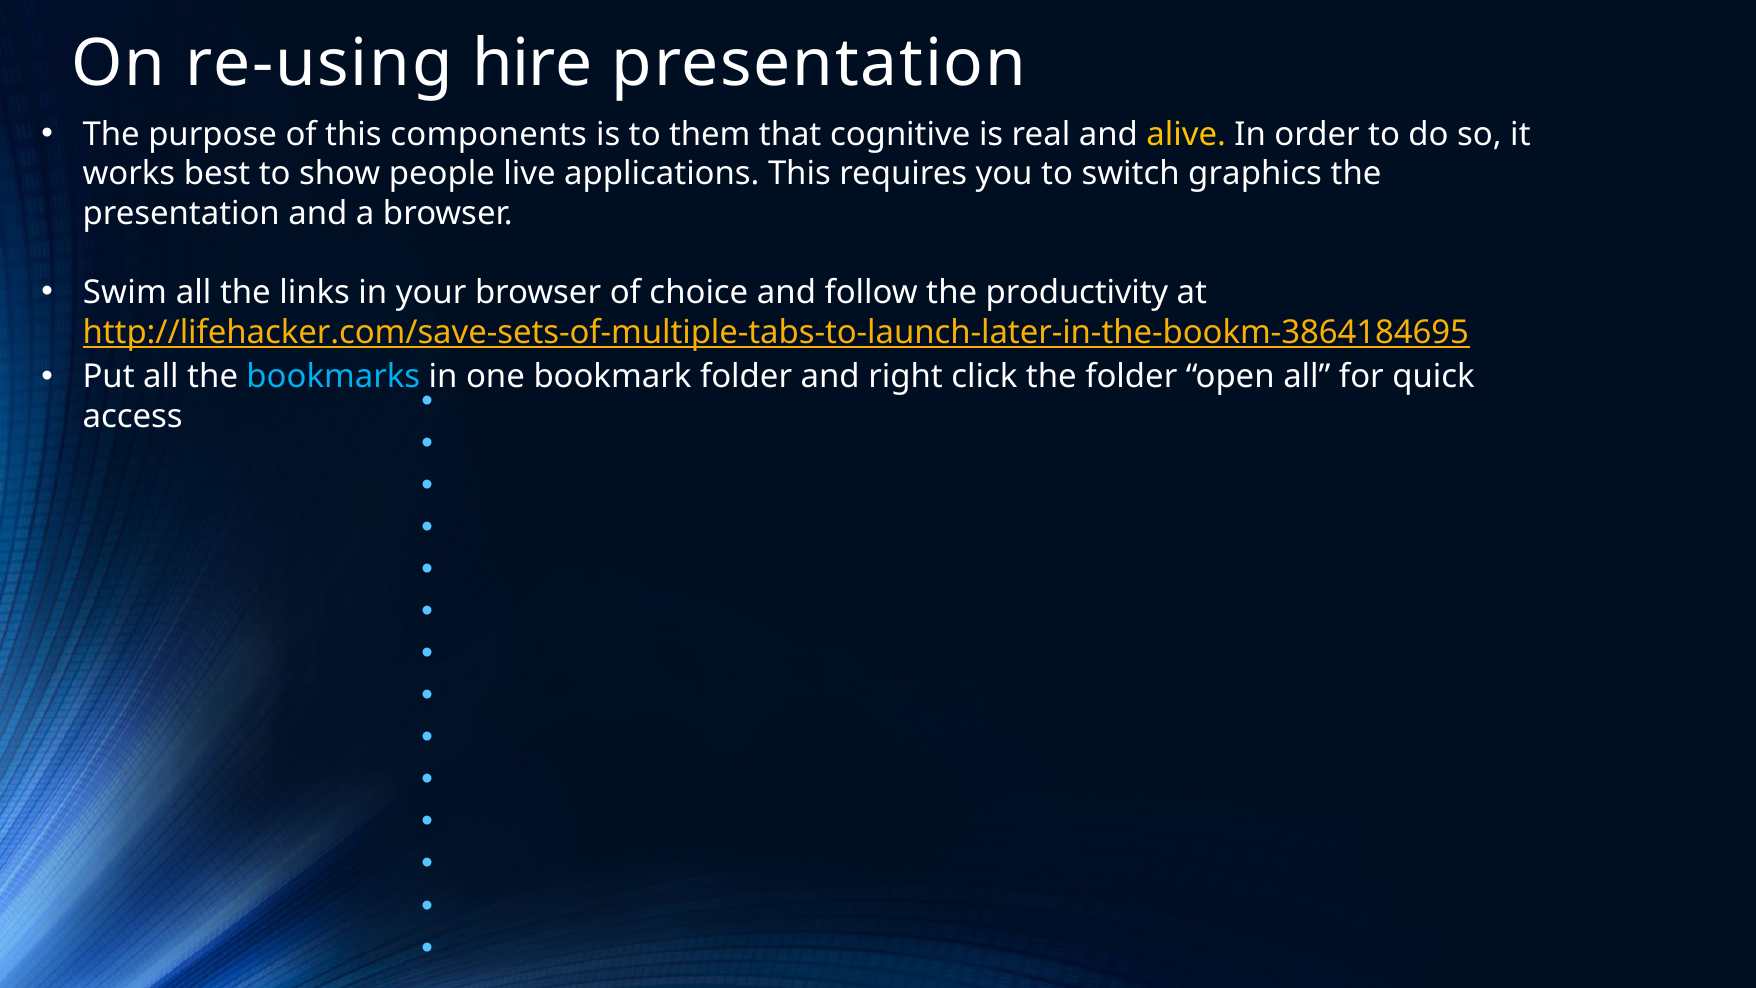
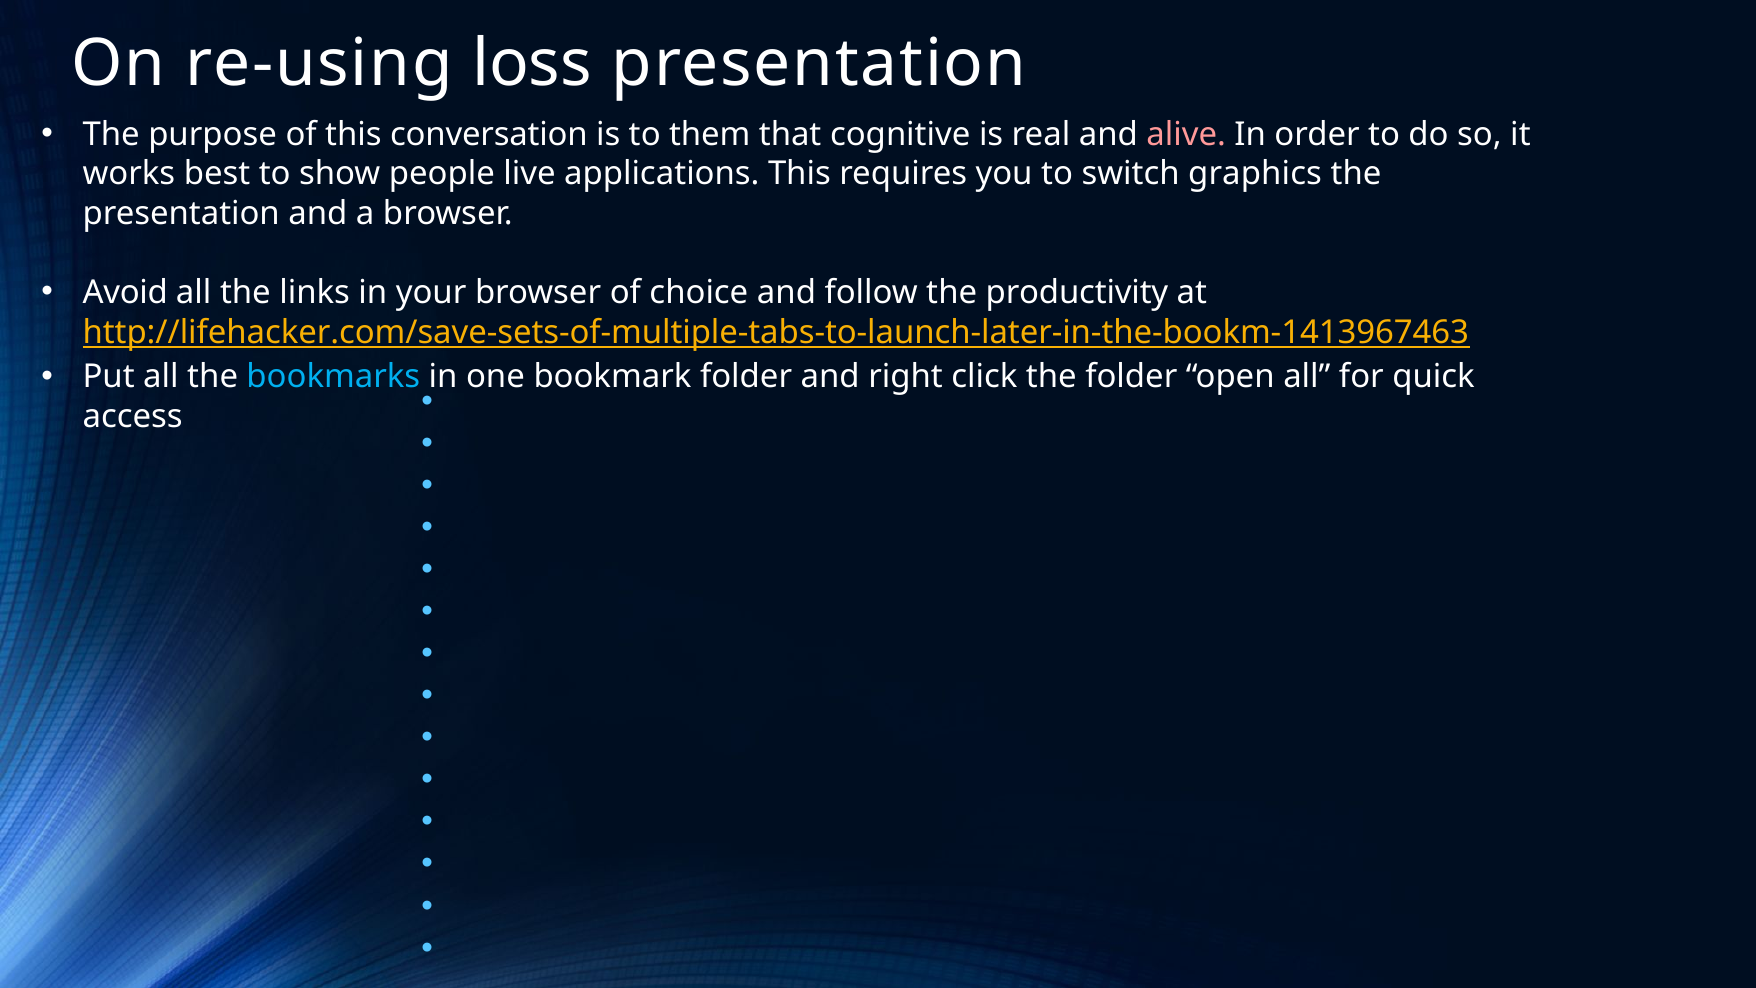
hire: hire -> loss (532, 63)
components: components -> conversation (489, 135)
alive colour: yellow -> pink (1186, 135)
Swim: Swim -> Avoid (125, 293)
http://lifehacker.com/save-sets-of-multiple-tabs-to-launch-later-in-the-bookm-3864184695: http://lifehacker.com/save-sets-of-multiple-tabs-to-launch-later-in-the-bookm-3864184695 -> http://lifehacker.com/save-sets-of-multiple-tabs-to-launch-later-in-the-bookm-1413967463 (776, 332)
